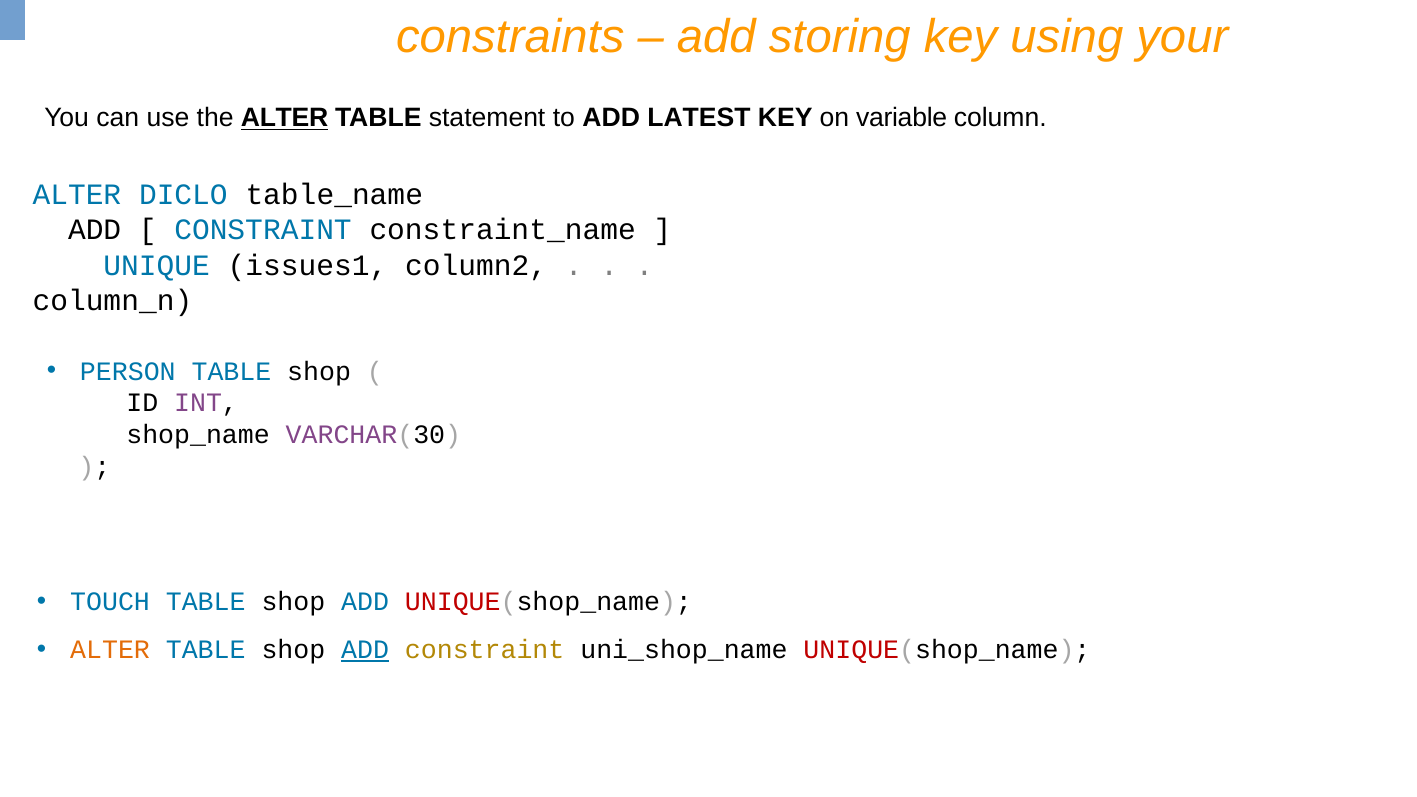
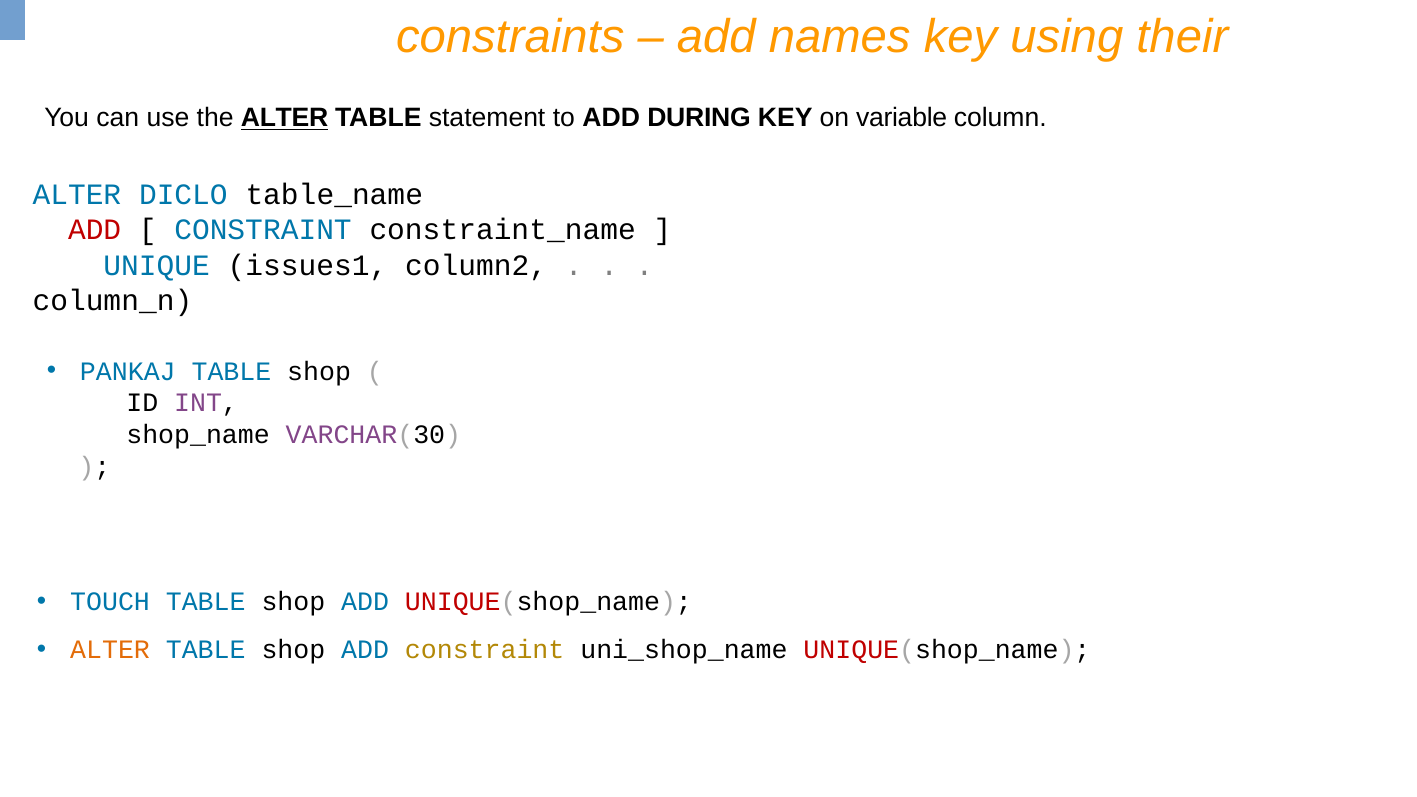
storing: storing -> names (840, 37)
your: your -> their (1182, 37)
LATEST: LATEST -> DURING (699, 118)
ADD colour: black -> red (95, 230)
PERSON: PERSON -> PANKAJ (128, 371)
ADD underline: present -> none (365, 650)
